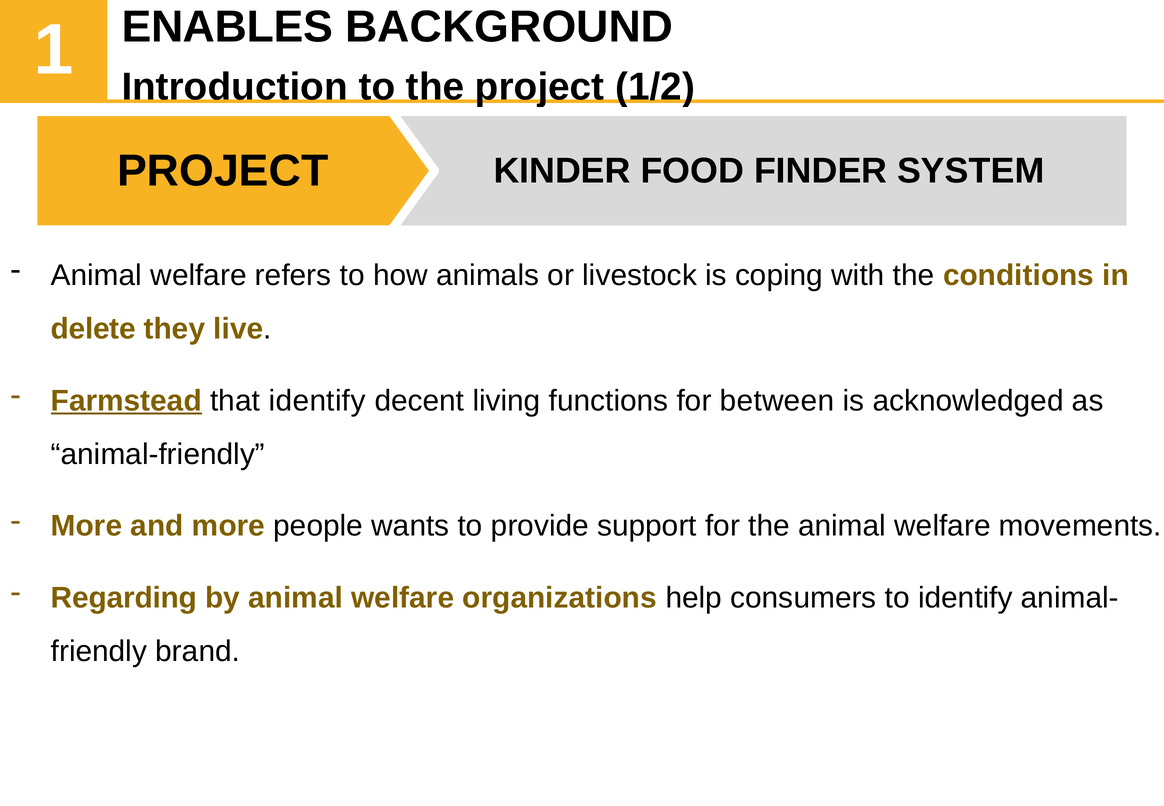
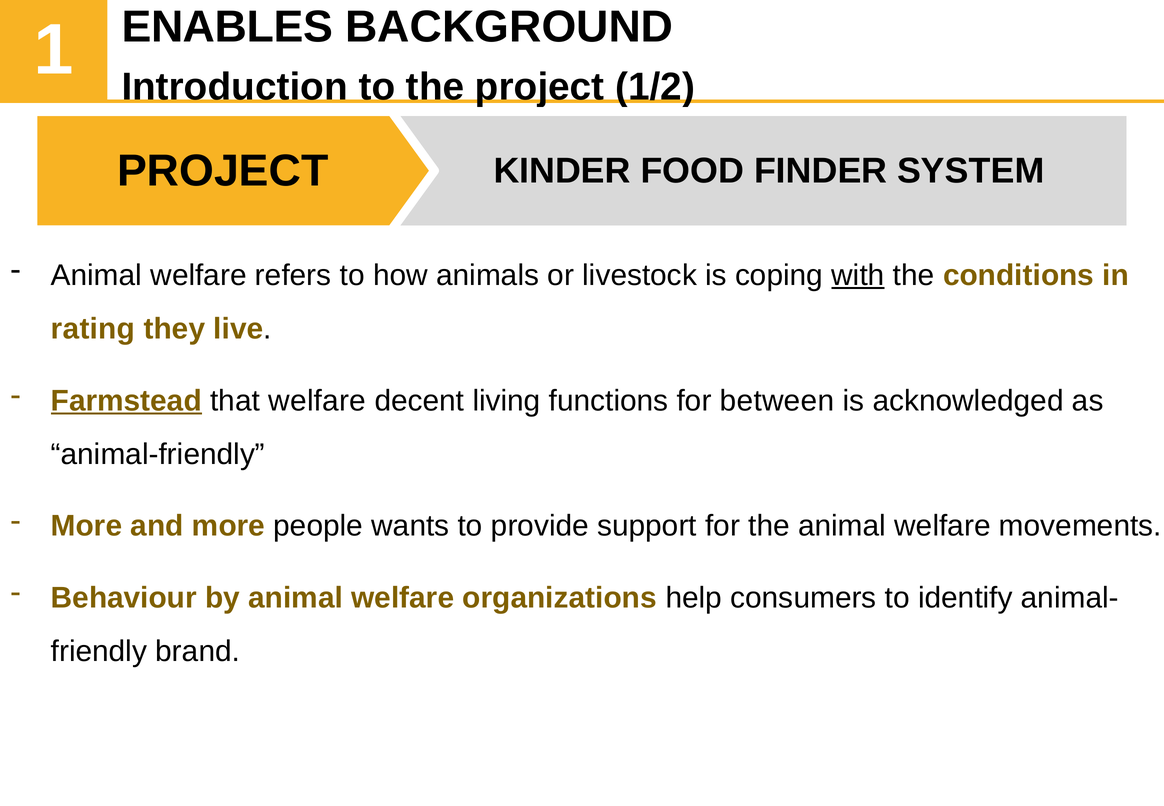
with underline: none -> present (858, 275)
delete: delete -> rating (93, 329)
that identify: identify -> welfare (317, 401)
Regarding: Regarding -> Behaviour (124, 598)
